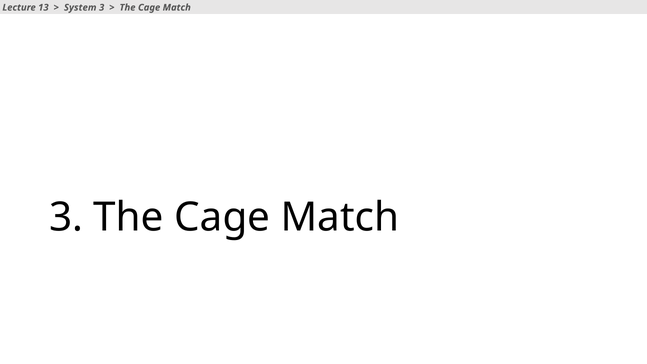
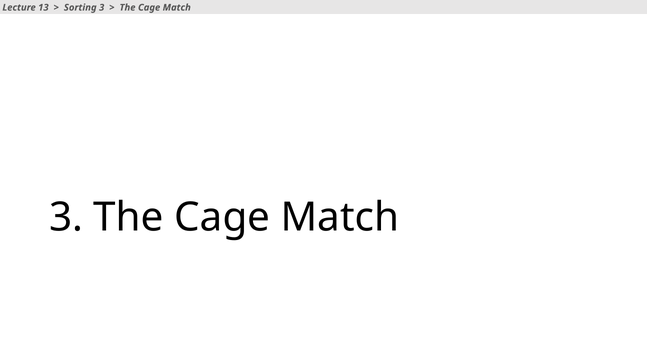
System: System -> Sorting (80, 8)
